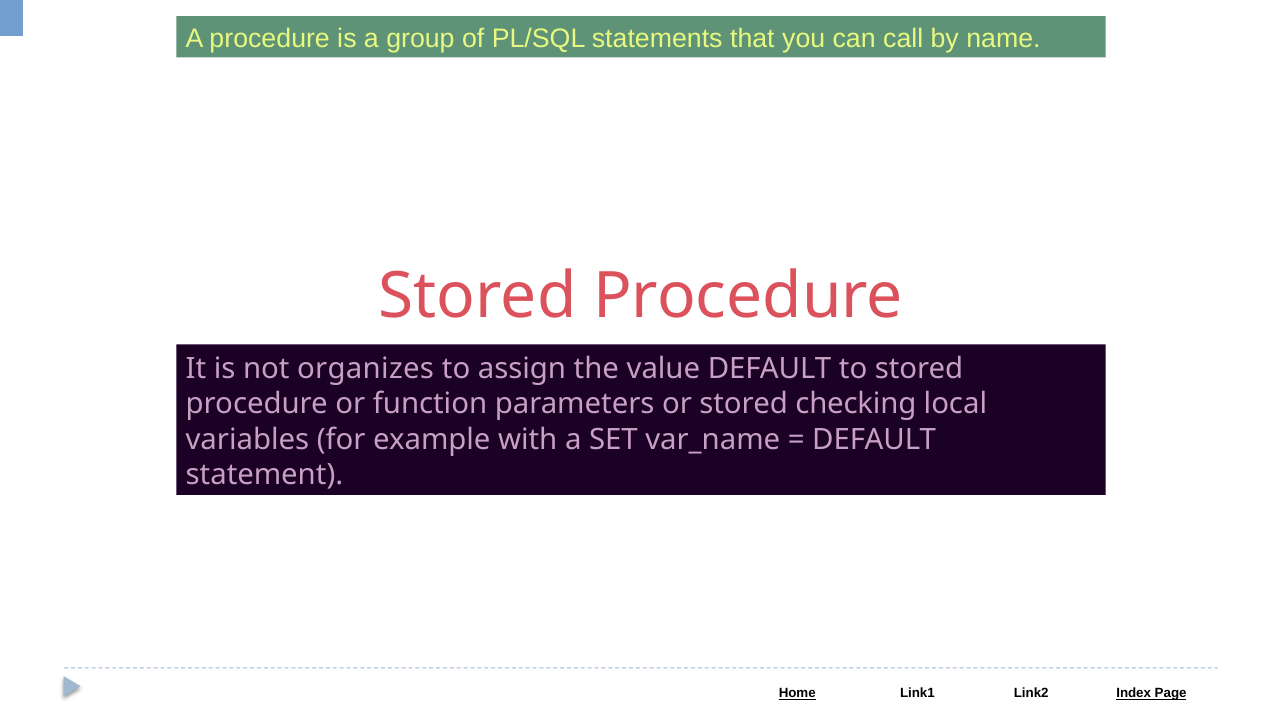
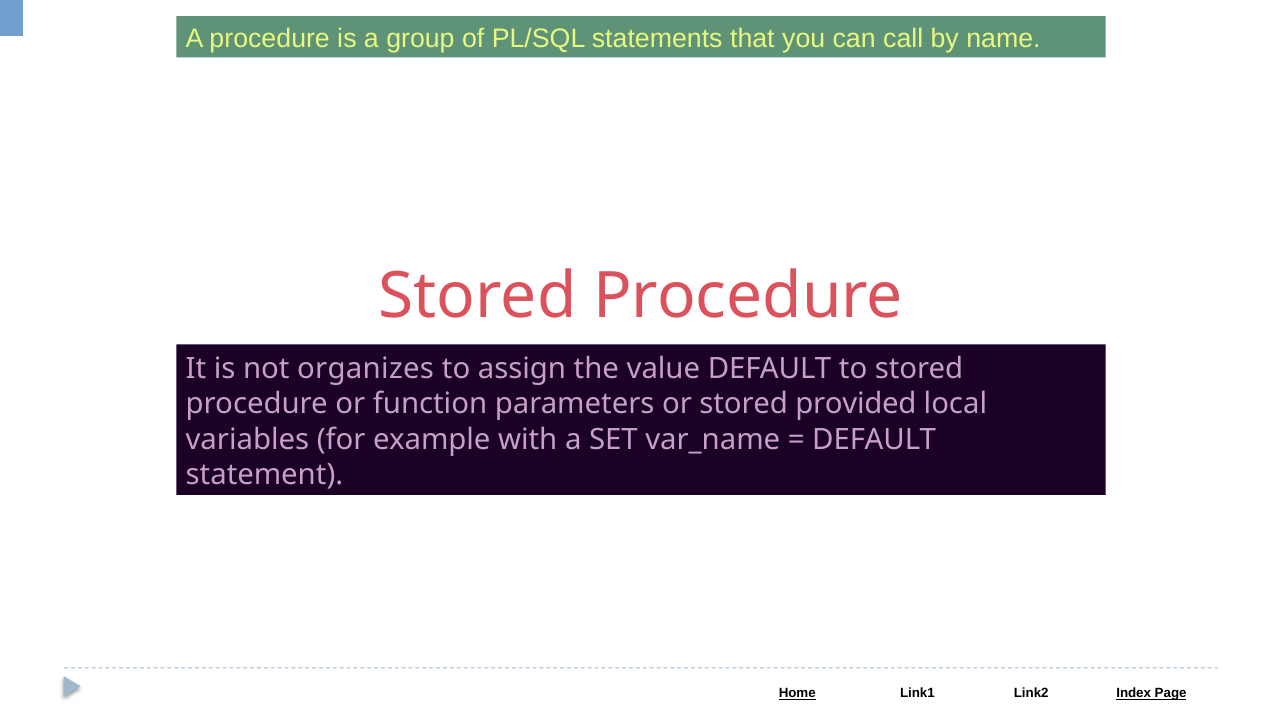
checking: checking -> provided (856, 404)
